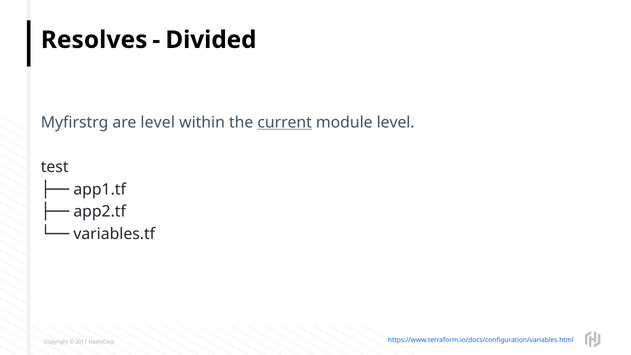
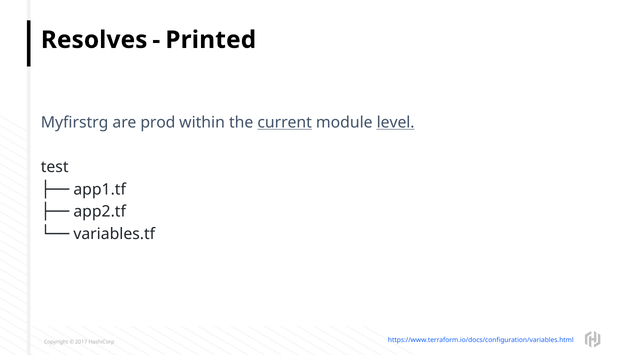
Divided: Divided -> Printed (211, 40)
are level: level -> prod (158, 122)
level underline: none -> present (396, 122)
